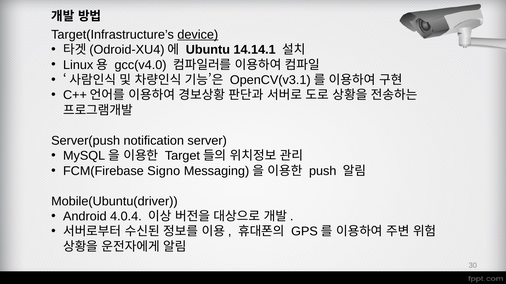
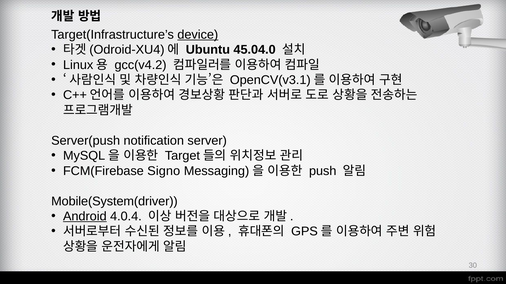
14.14.1: 14.14.1 -> 45.04.0 (255, 50)
gcc(v4.0: gcc(v4.0 -> gcc(v4.2 (141, 65)
Mobile(Ubuntu(driver: Mobile(Ubuntu(driver -> Mobile(System(driver (114, 202)
Android underline: none -> present (85, 217)
